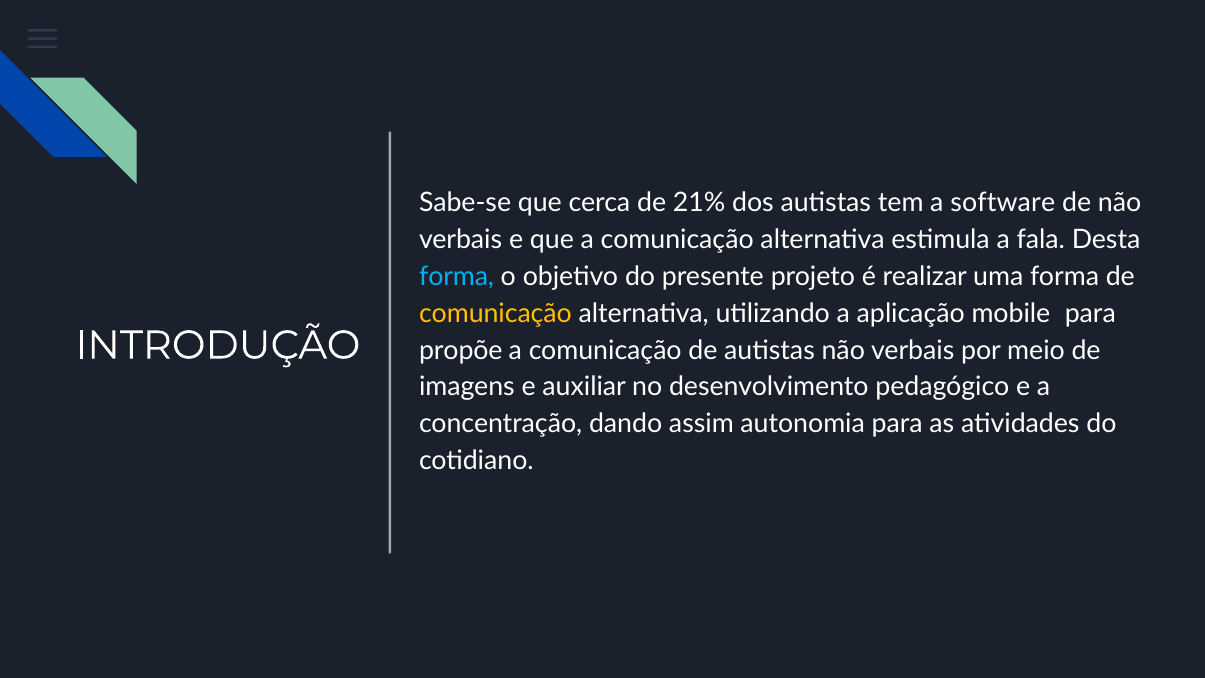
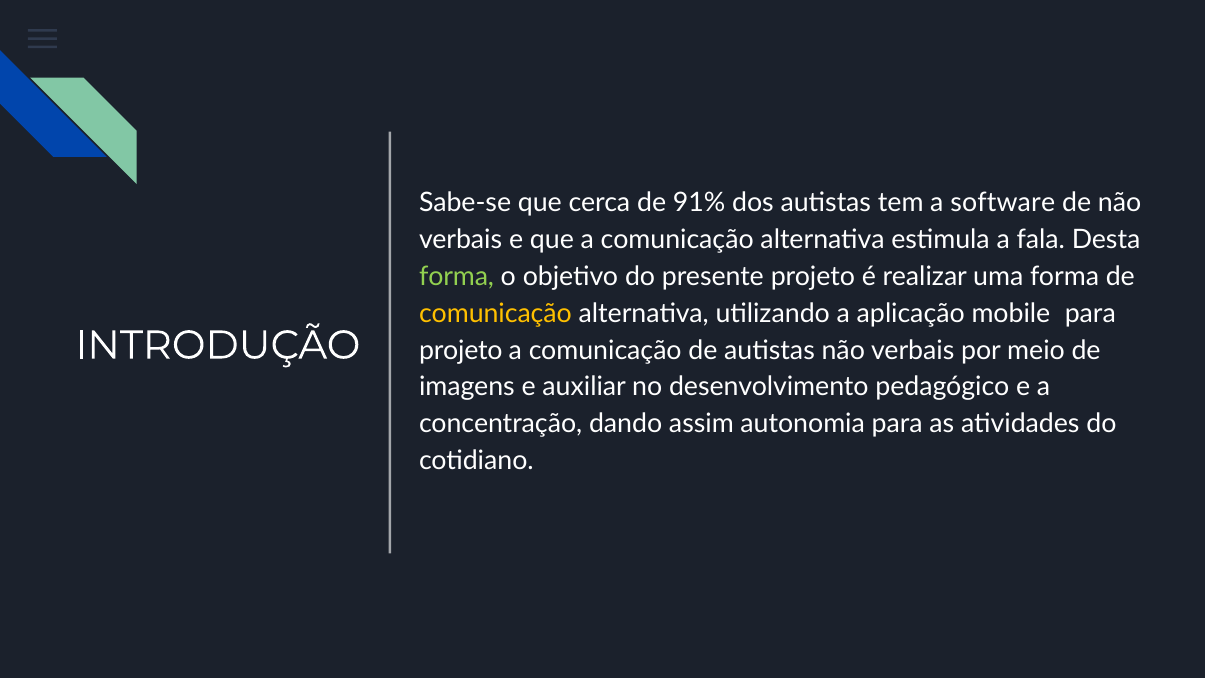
21%: 21% -> 91% (699, 203)
forma colour: light blue -> light green (457, 276)
propõe: propõe -> projeto (461, 350)
